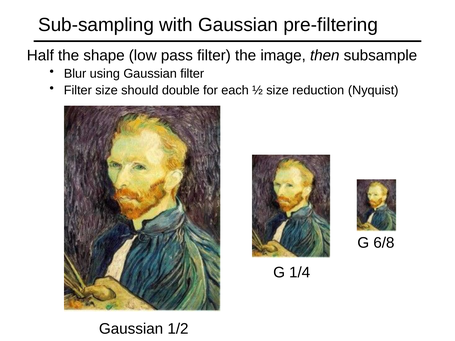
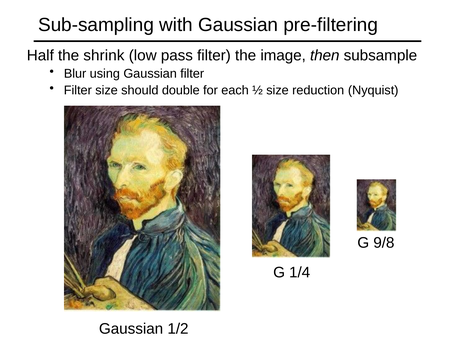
shape: shape -> shrink (104, 55)
6/8: 6/8 -> 9/8 (384, 243)
